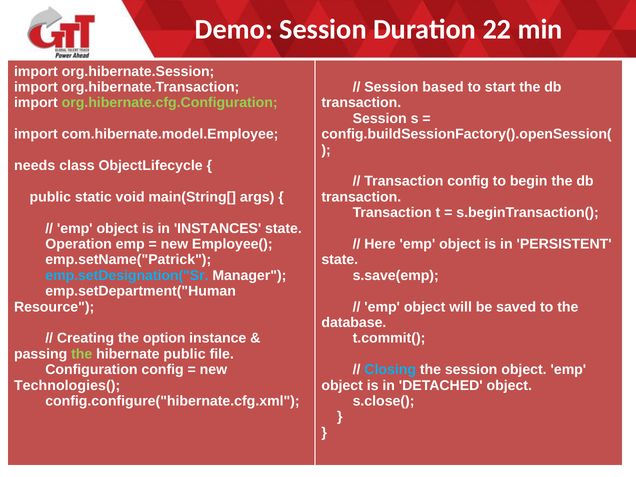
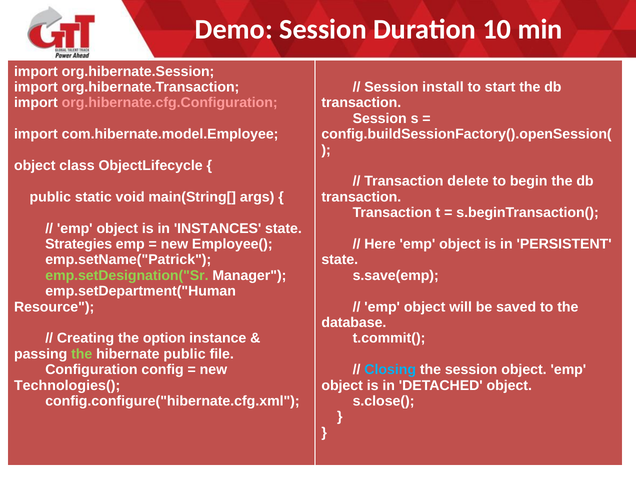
22: 22 -> 10 (497, 30)
based: based -> install (443, 87)
org.hibernate.cfg.Configuration colour: light green -> pink (170, 103)
needs: needs -> object (35, 166)
Transaction config: config -> delete (468, 181)
Operation: Operation -> Strategies (79, 244)
emp.setDesignation("Sr colour: light blue -> light green (127, 275)
